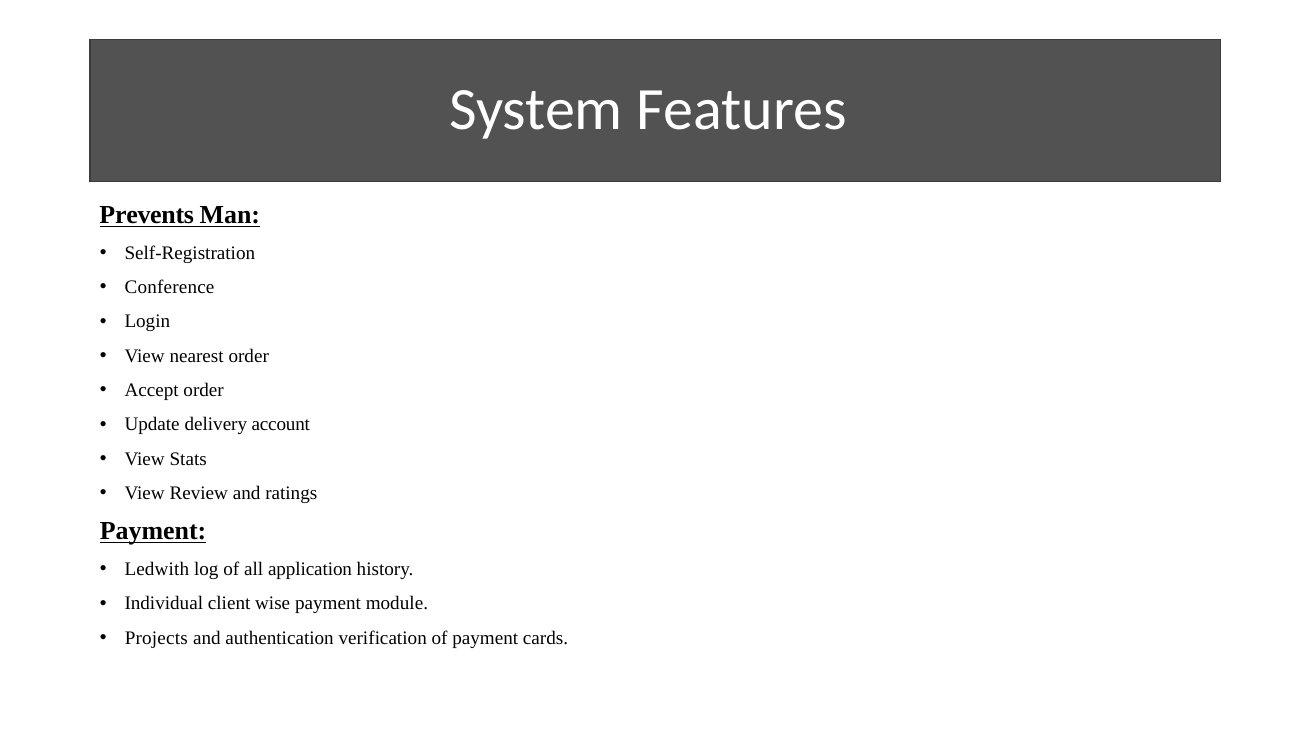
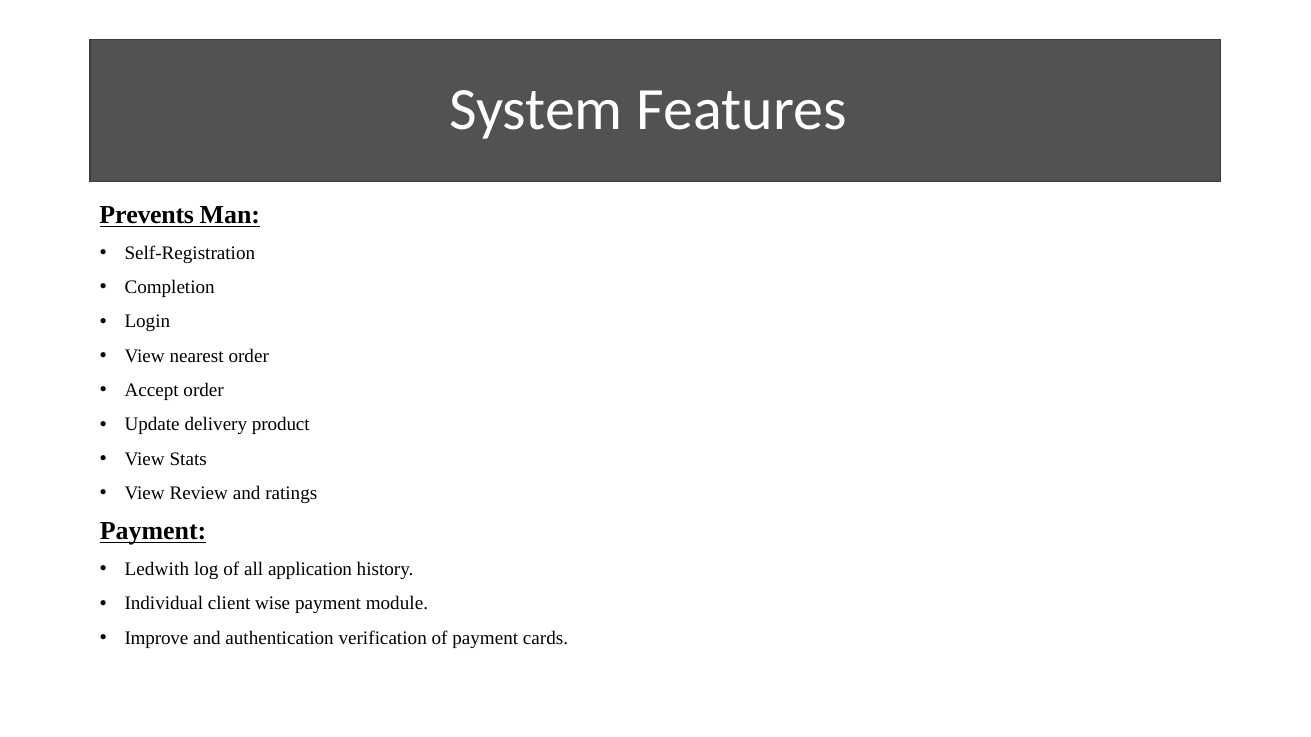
Conference: Conference -> Completion (170, 287)
account: account -> product (281, 425)
Projects: Projects -> Improve (156, 638)
